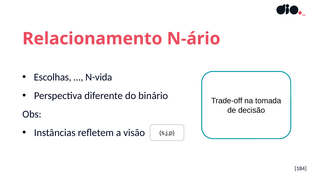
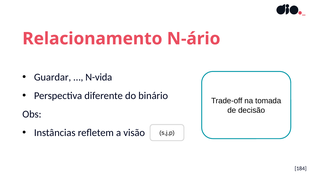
Escolhas: Escolhas -> Guardar (53, 77)
